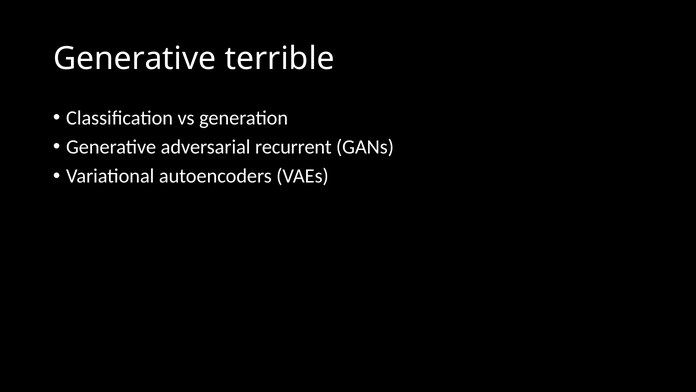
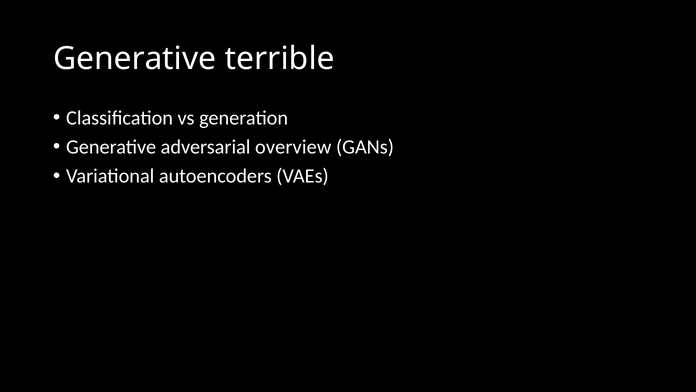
recurrent: recurrent -> overview (293, 147)
